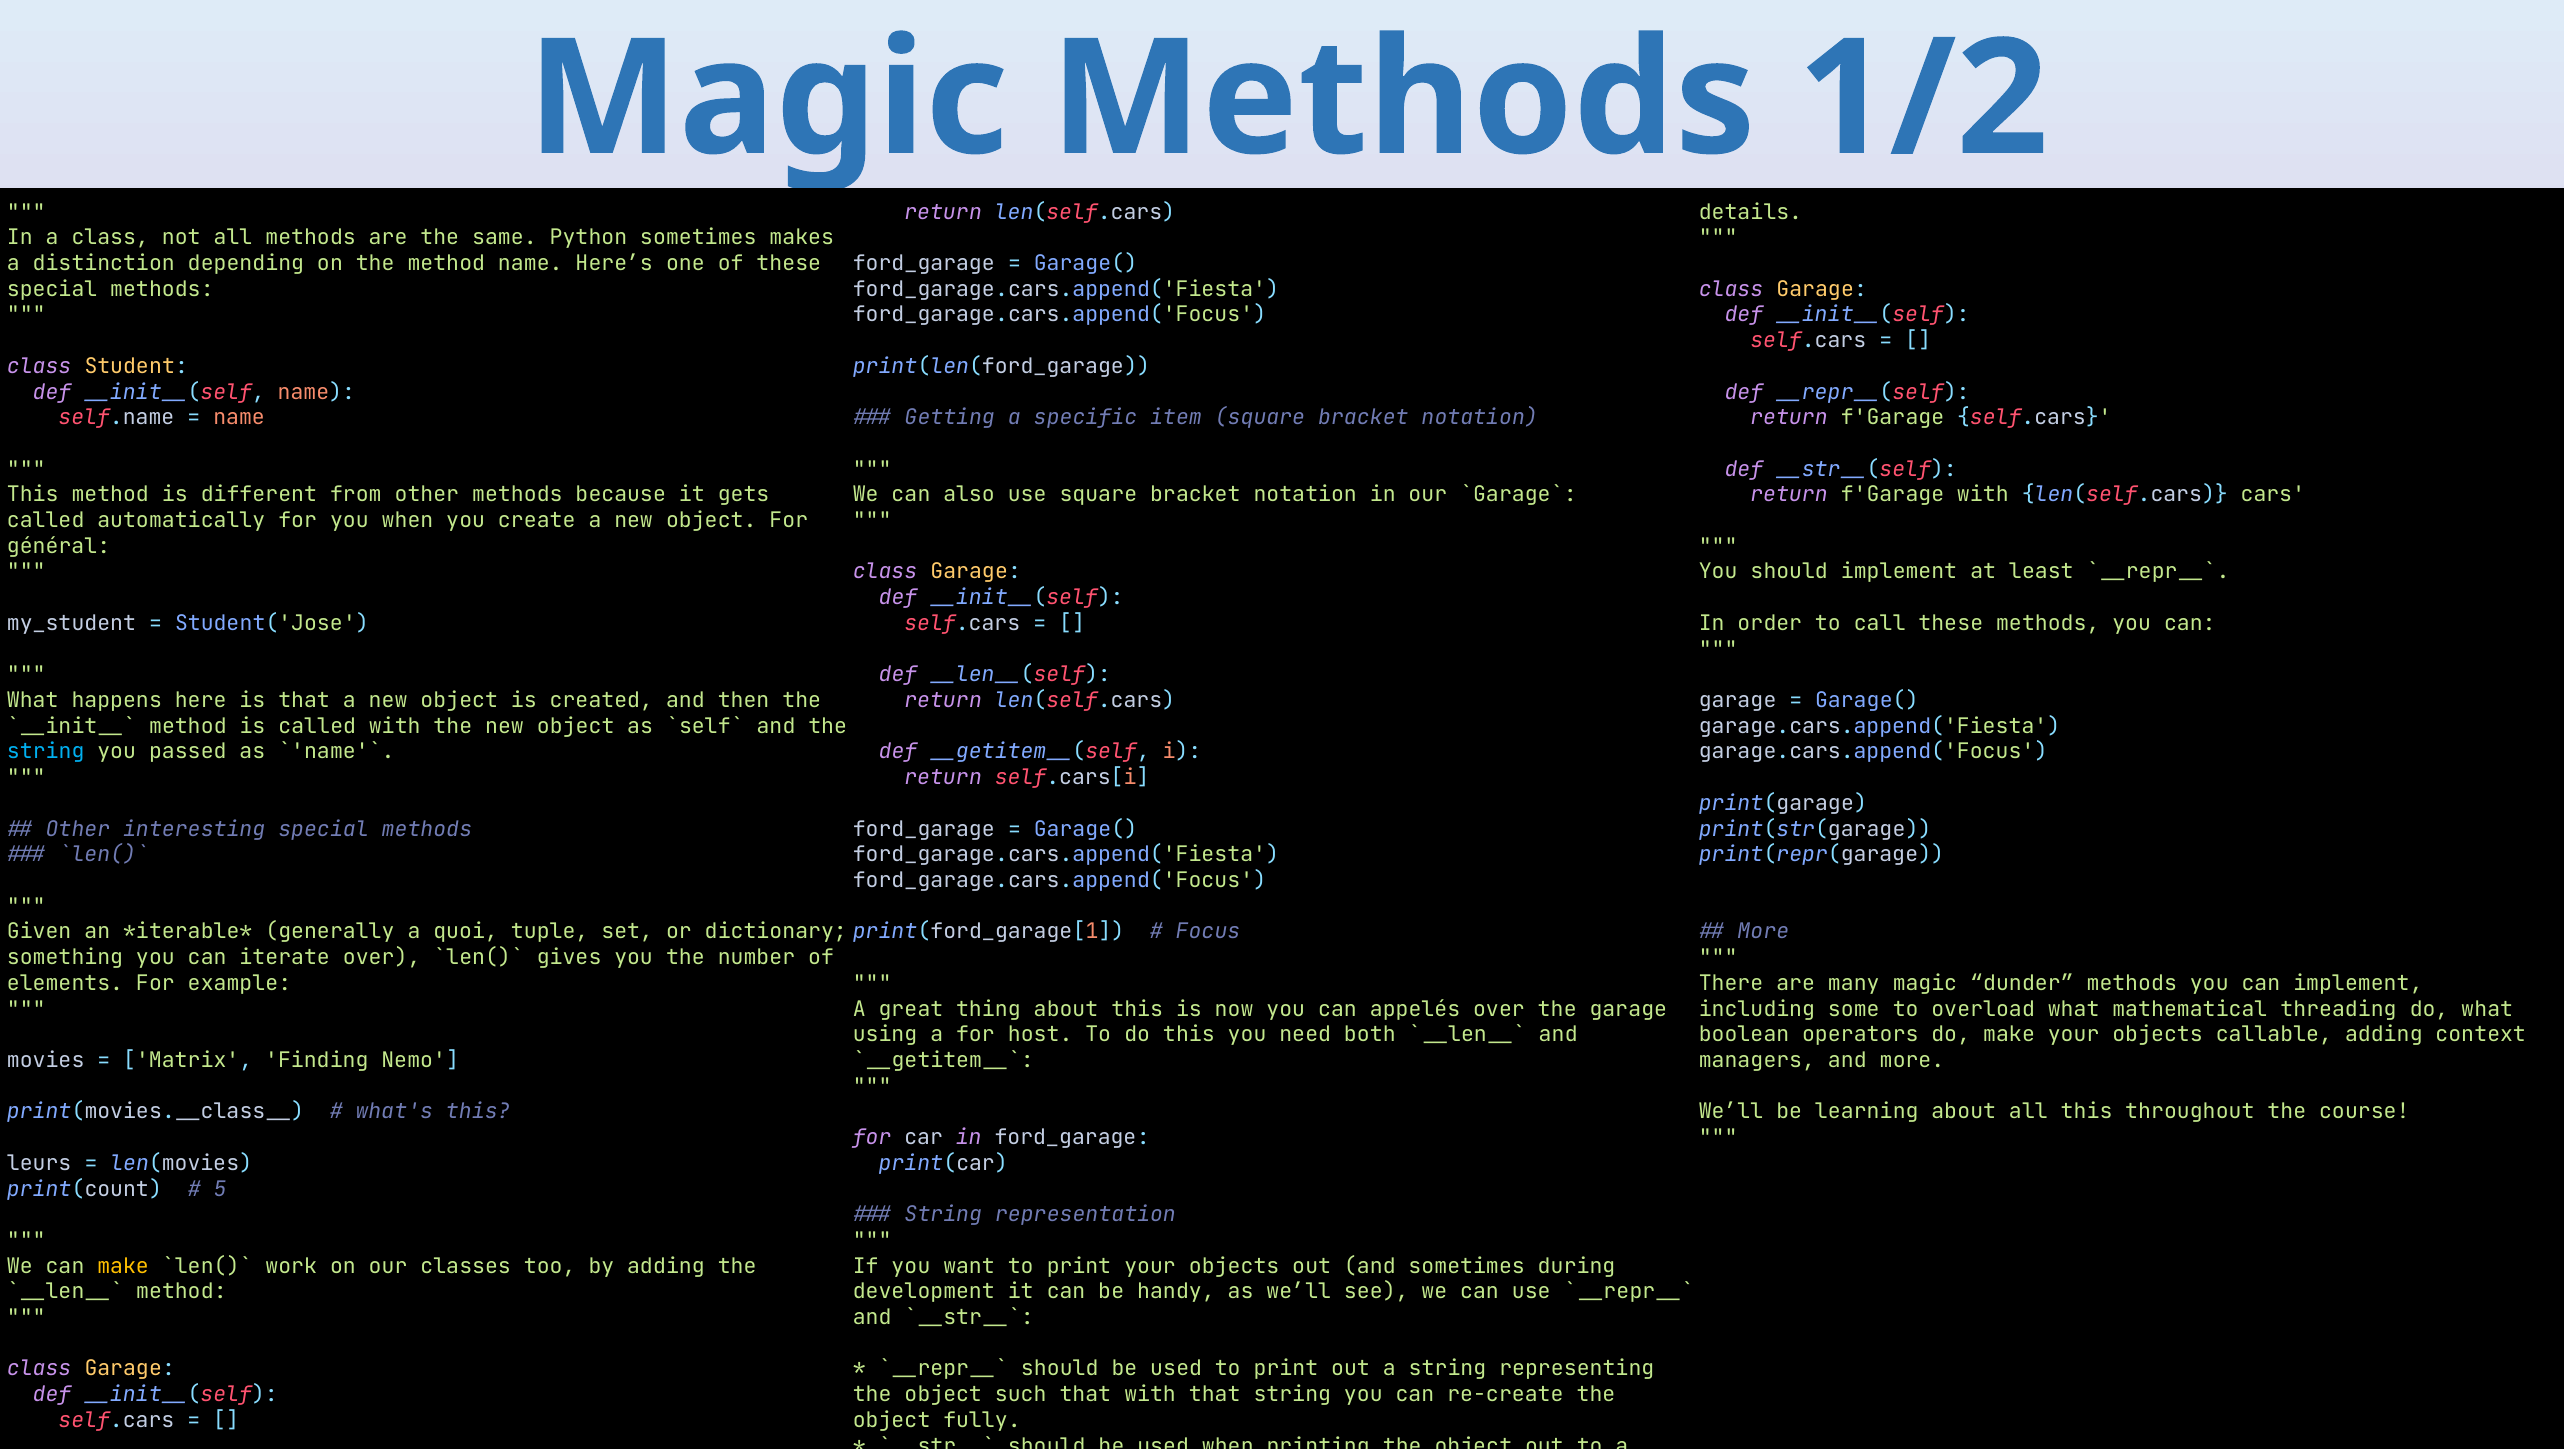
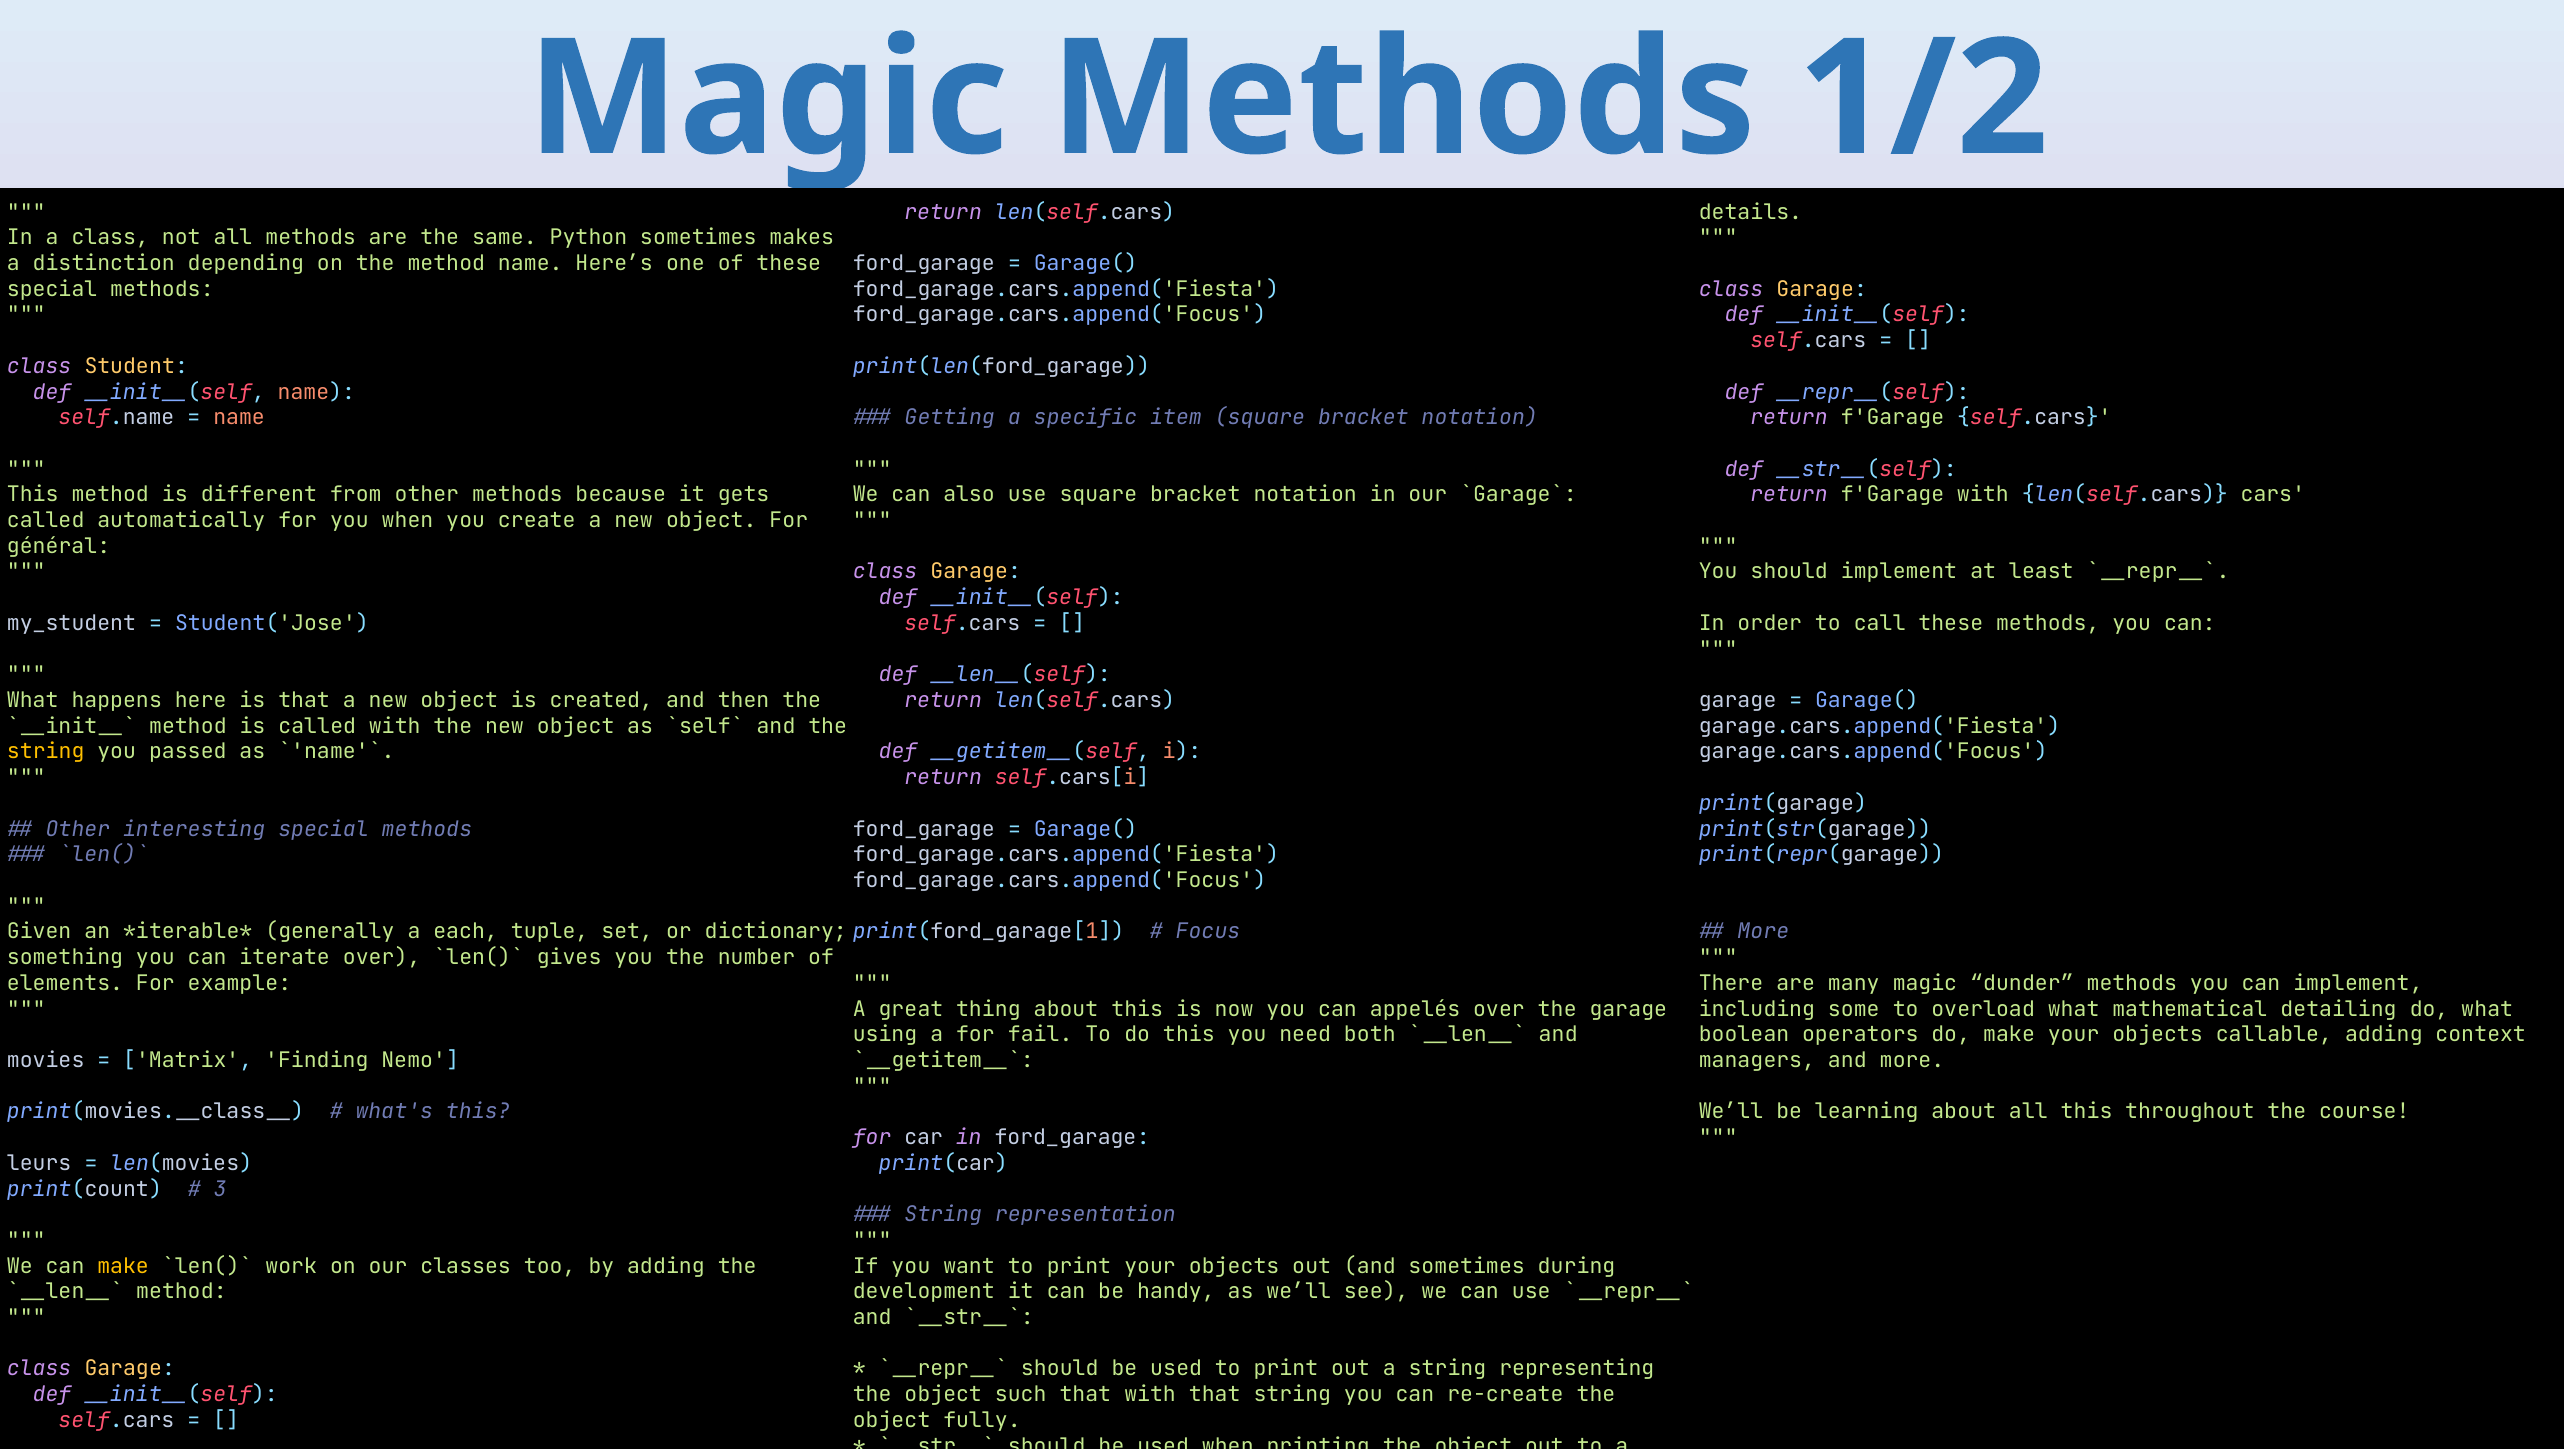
string colour: light blue -> yellow (46, 752)
quoi: quoi -> each (466, 932)
threading: threading -> detailing (2338, 1009)
host: host -> fail (1040, 1035)
5: 5 -> 3 (220, 1189)
